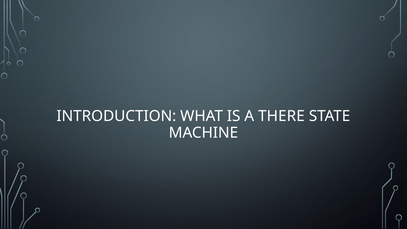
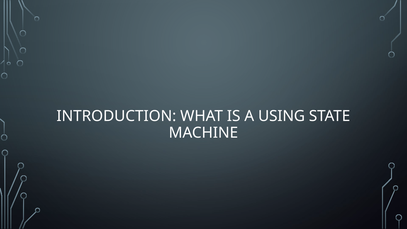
THERE: THERE -> USING (282, 116)
